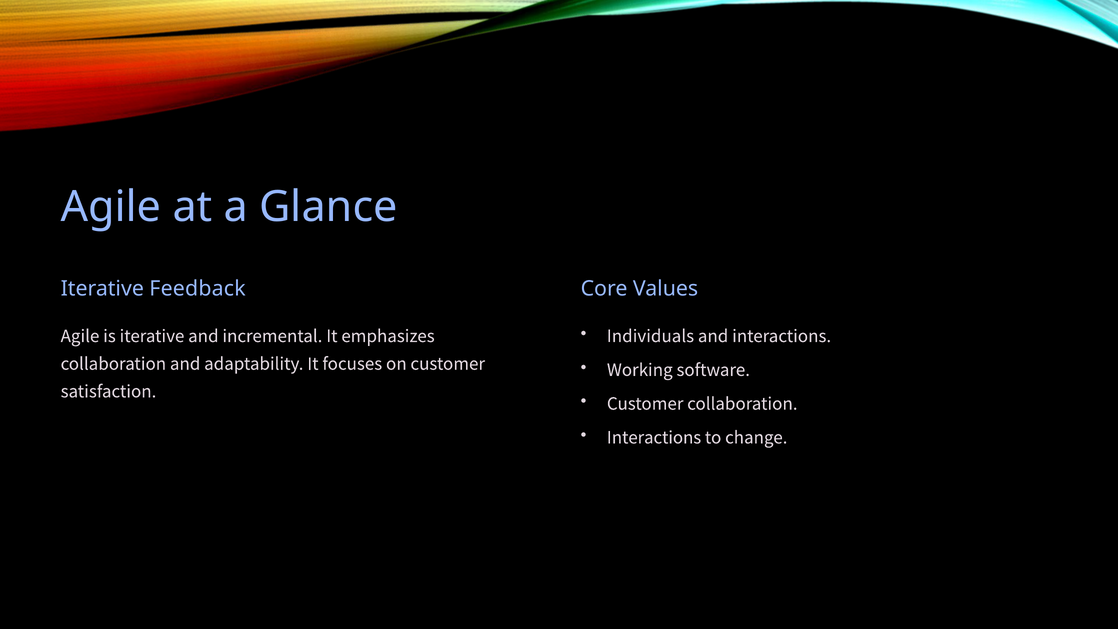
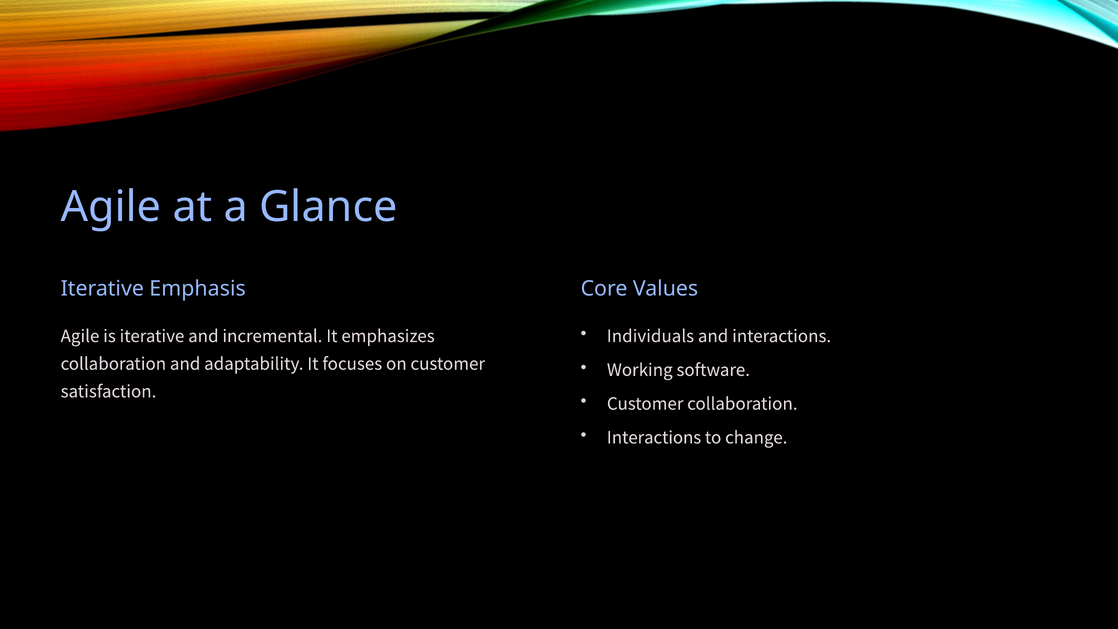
Feedback: Feedback -> Emphasis (198, 289)
